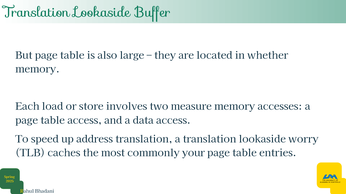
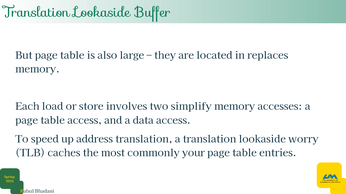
whether: whether -> replaces (268, 56)
measure: measure -> simplify (191, 107)
